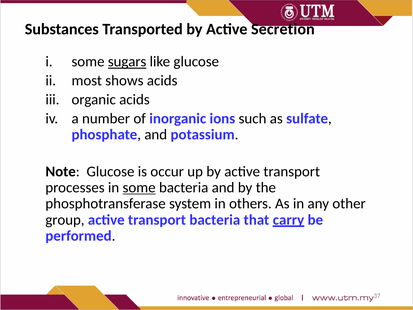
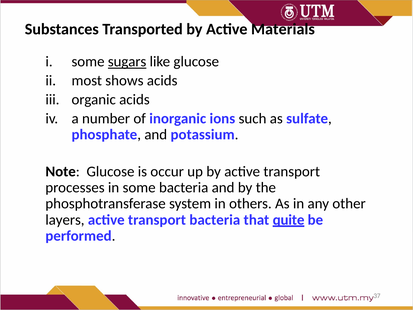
Secretion: Secretion -> Materials (283, 29)
some underline: present -> none (139, 187)
group: group -> layers (65, 220)
carry: carry -> quite (289, 220)
